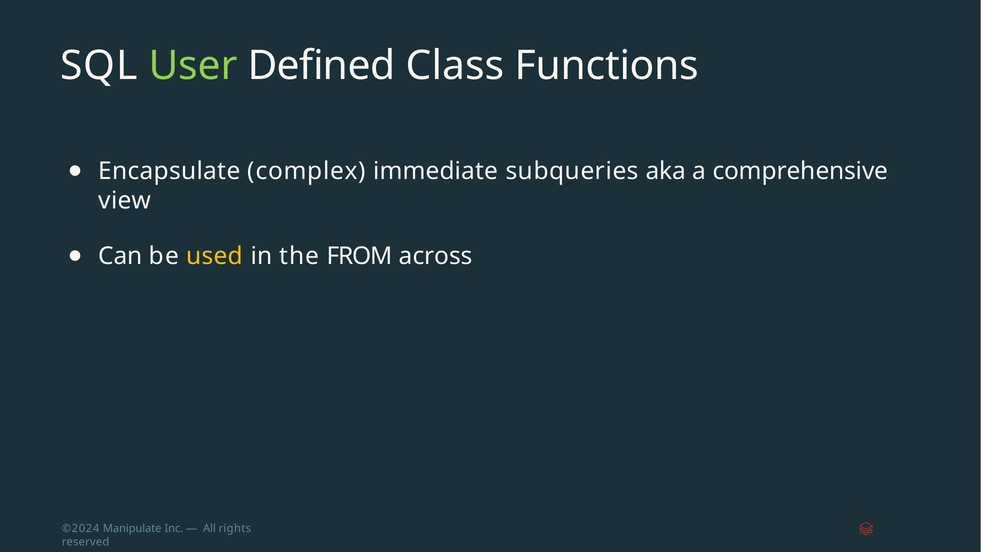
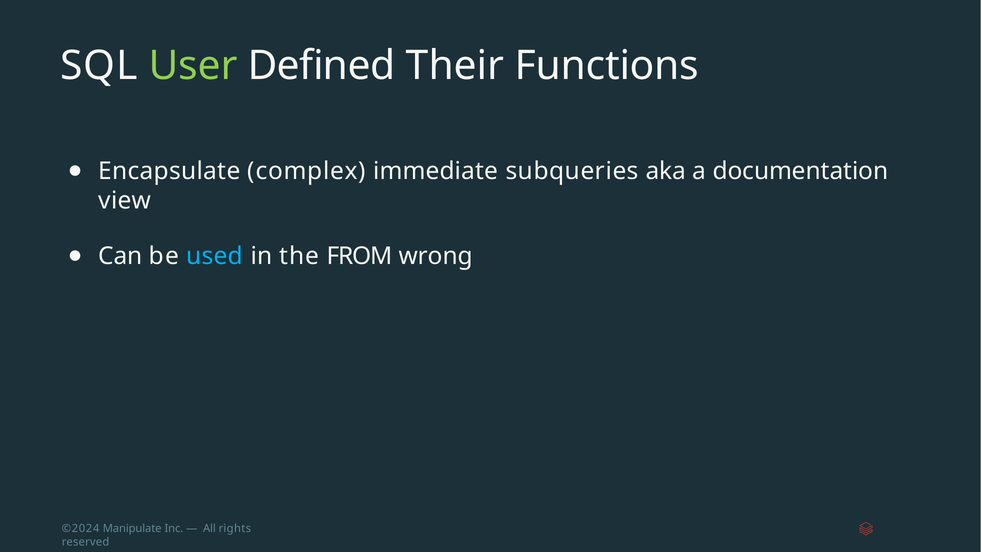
Class: Class -> Their (455, 66)
comprehensive: comprehensive -> documentation (800, 171)
used colour: yellow -> light blue (215, 256)
across: across -> wrong (436, 256)
